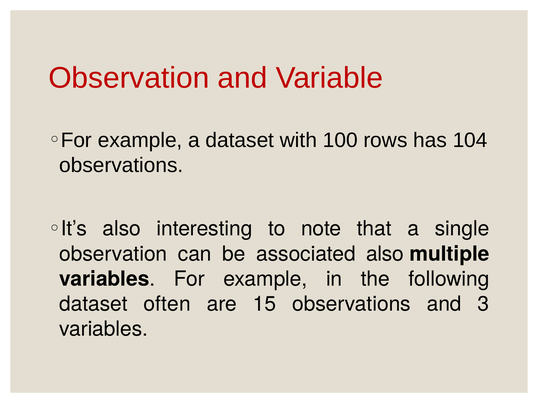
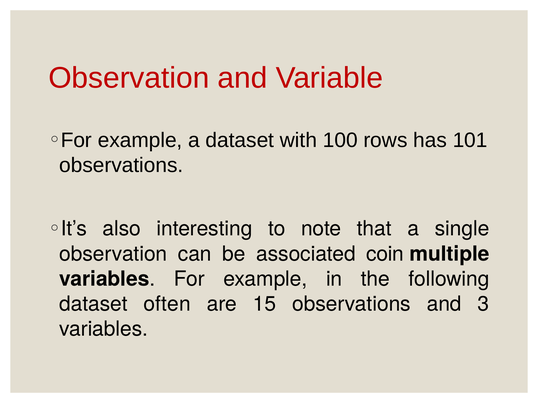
104: 104 -> 101 (470, 140)
associated also: also -> coin (385, 254)
